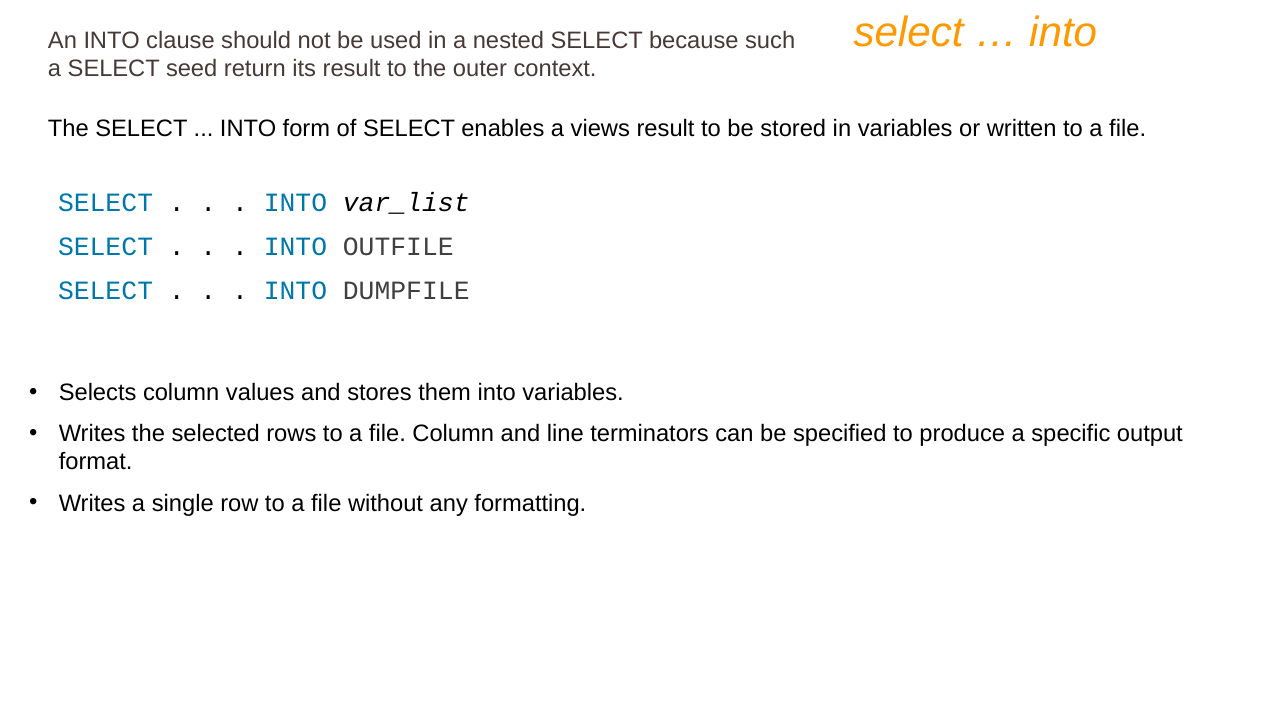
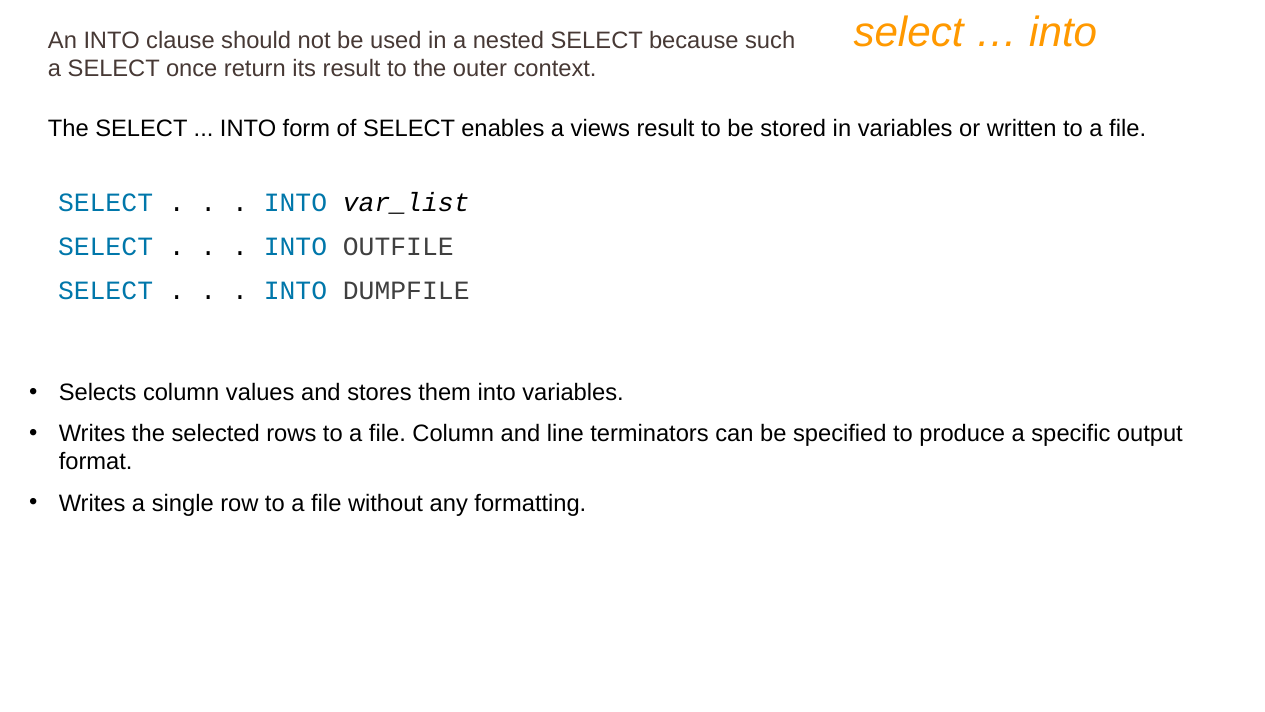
seed: seed -> once (192, 69)
